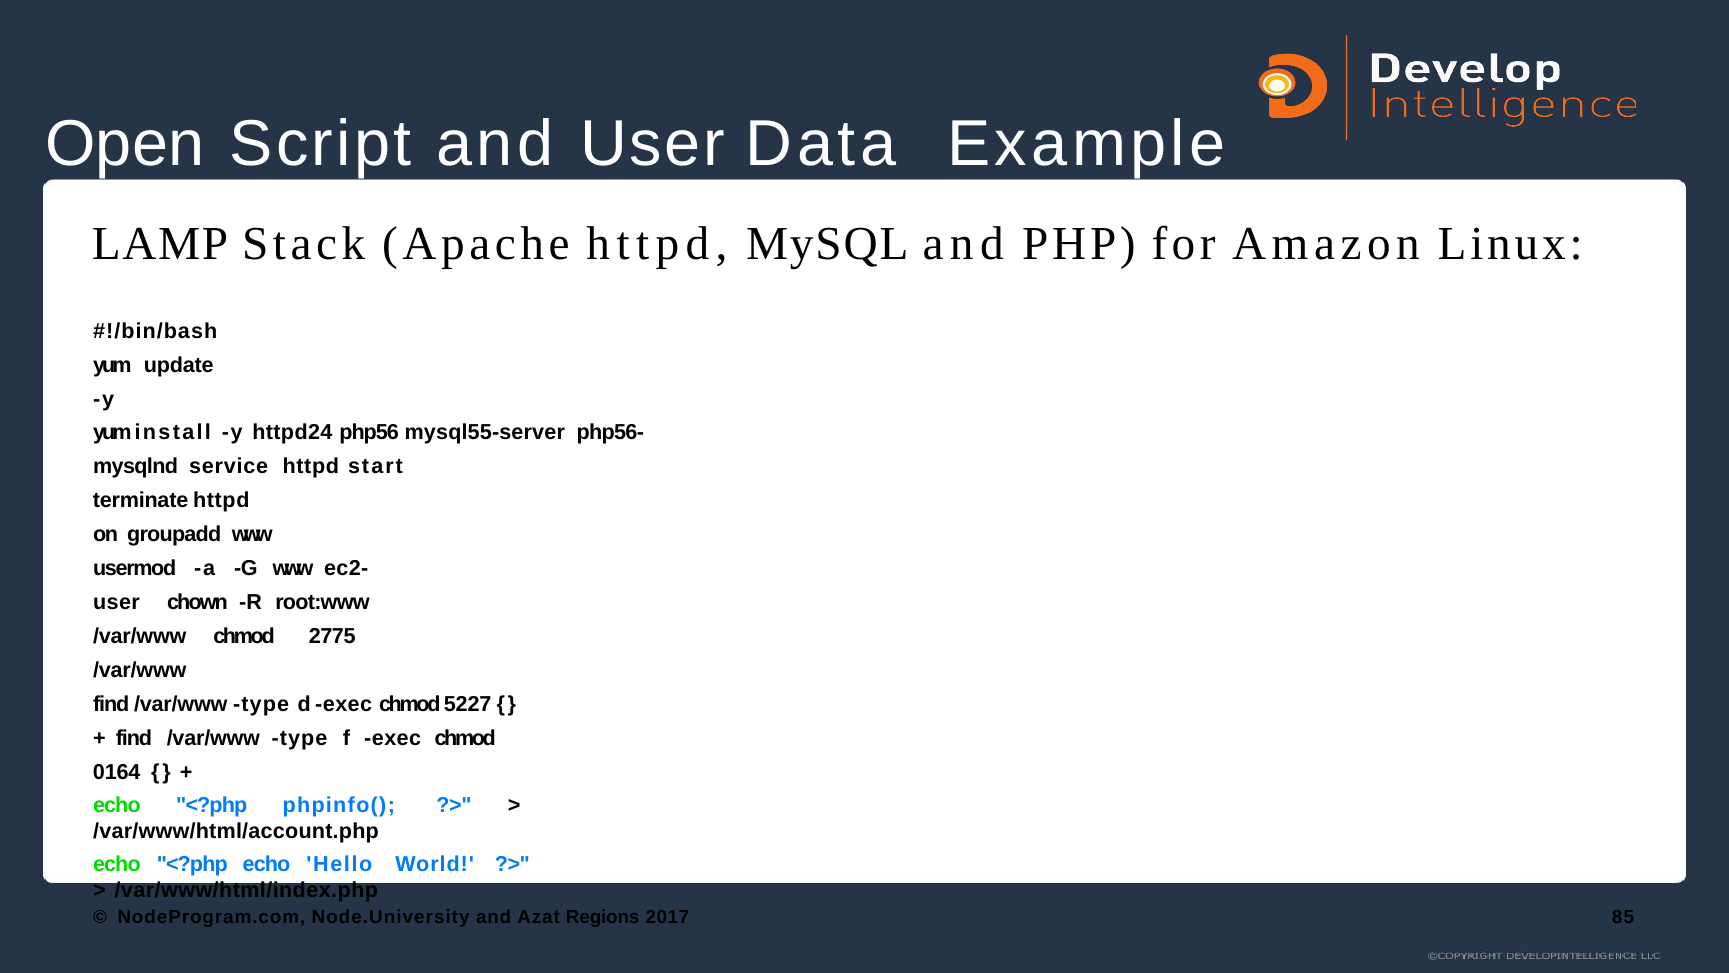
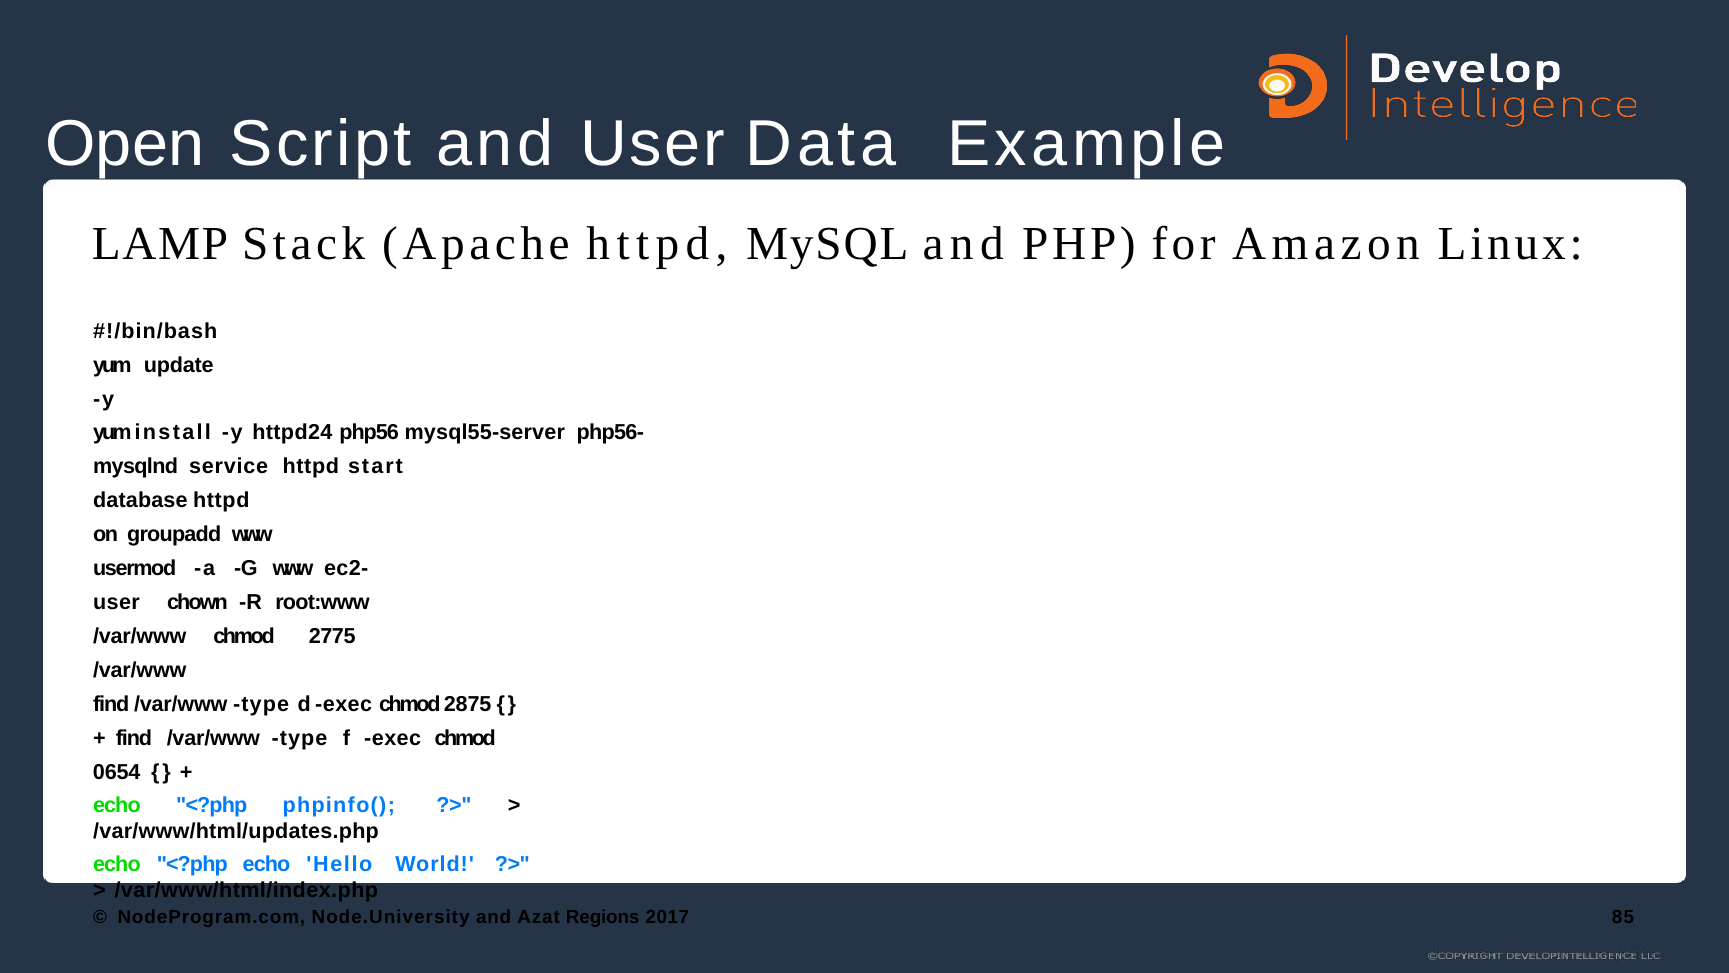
terminate: terminate -> database (140, 500)
5227: 5227 -> 2875 (468, 704)
0164: 0164 -> 0654 (117, 772)
/var/www/html/account.php: /var/www/html/account.php -> /var/www/html/updates.php (236, 831)
